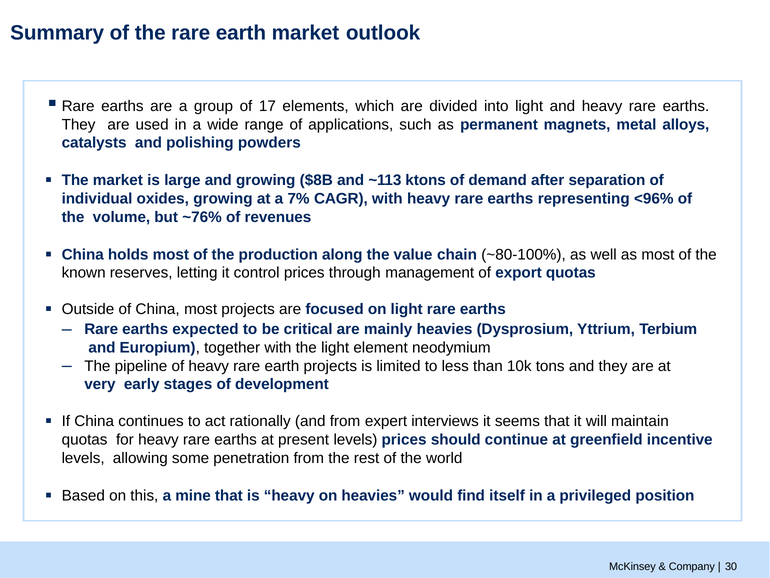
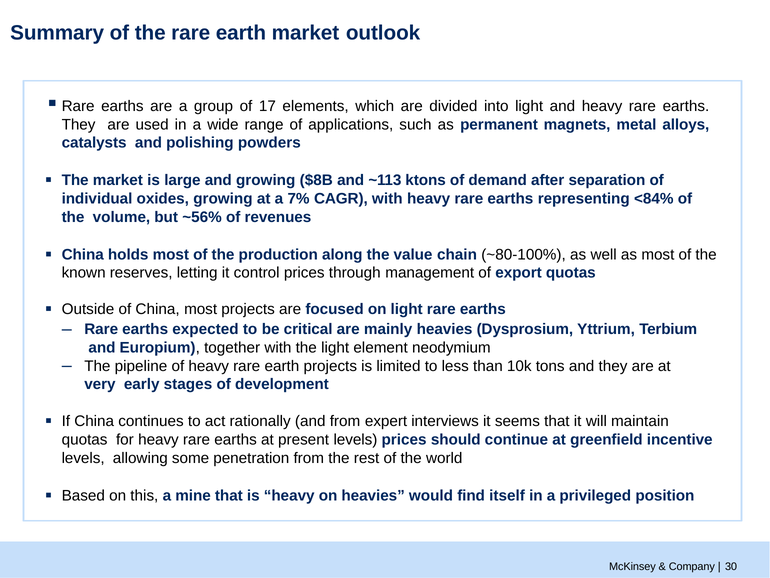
<96%: <96% -> <84% (654, 199)
~76%: ~76% -> ~56% (202, 217)
